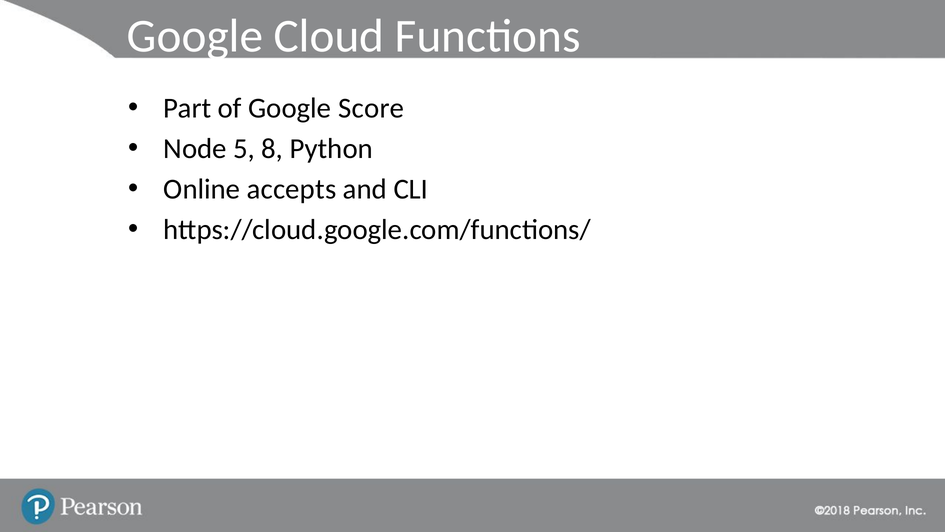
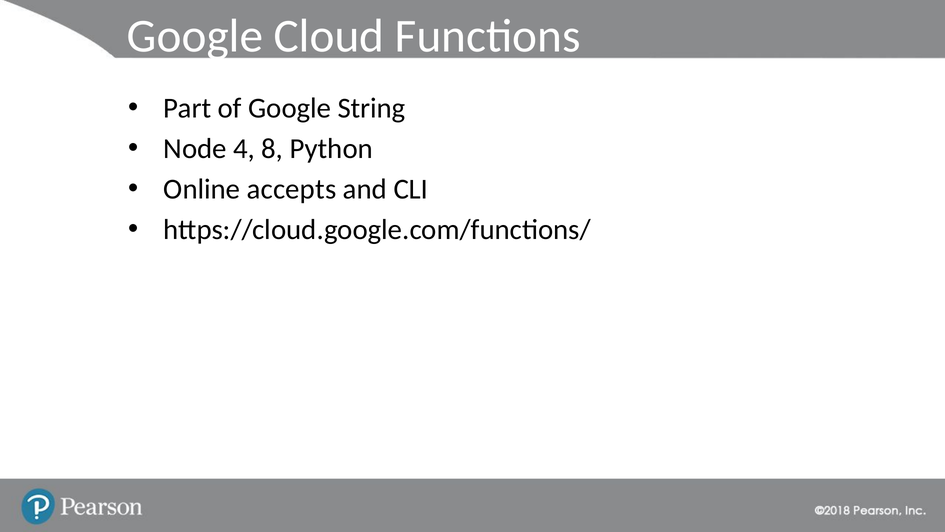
Score: Score -> String (371, 108)
5: 5 -> 4 (244, 149)
